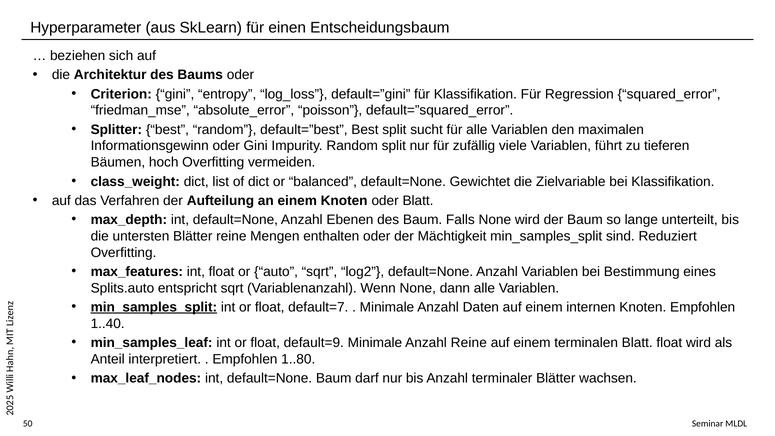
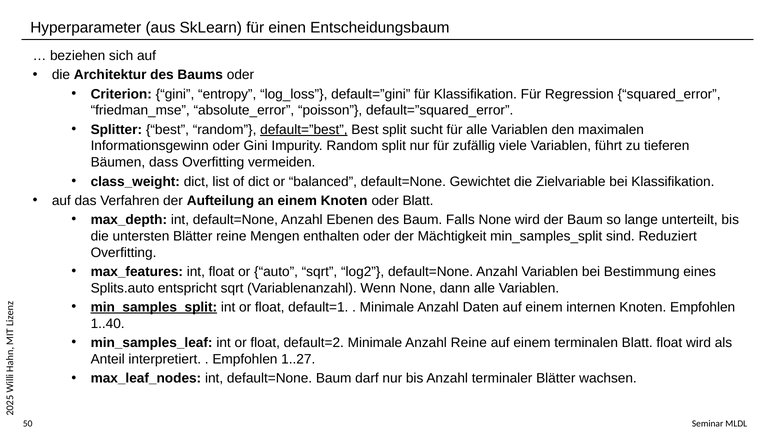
default=”best underline: none -> present (304, 130)
hoch: hoch -> dass (164, 162)
default=7: default=7 -> default=1 (318, 307)
default=9: default=9 -> default=2 (314, 343)
1..80: 1..80 -> 1..27 (298, 359)
